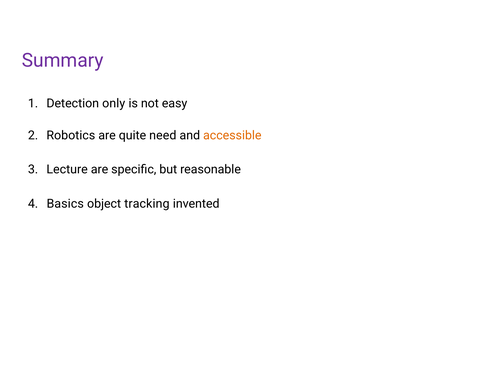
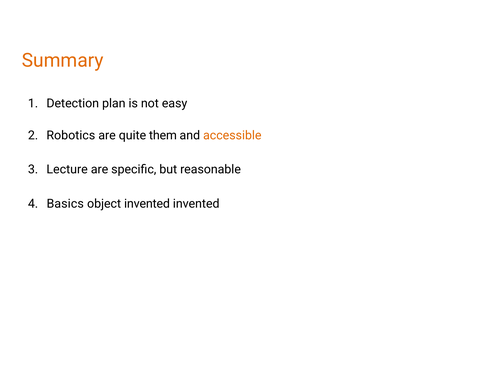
Summary colour: purple -> orange (63, 61)
only: only -> plan (114, 103)
need: need -> them (163, 135)
object tracking: tracking -> invented (147, 203)
